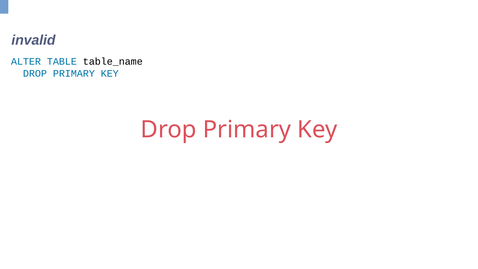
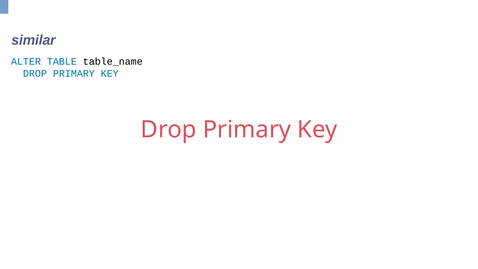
invalid: invalid -> similar (33, 40)
